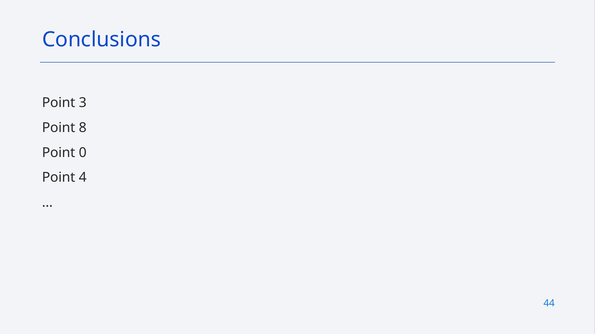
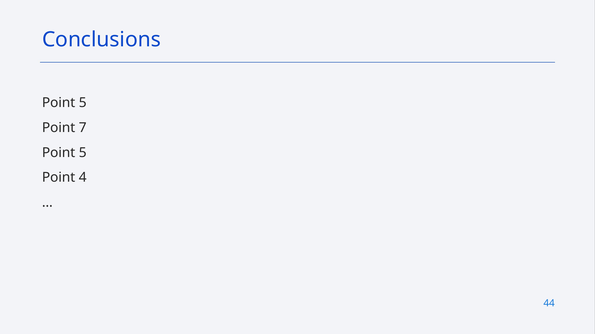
3: 3 -> 5 (83, 103)
8: 8 -> 7 (83, 128)
0: 0 -> 5 (83, 153)
